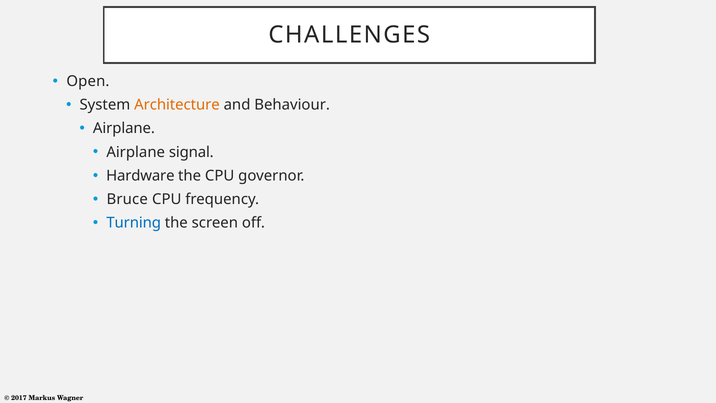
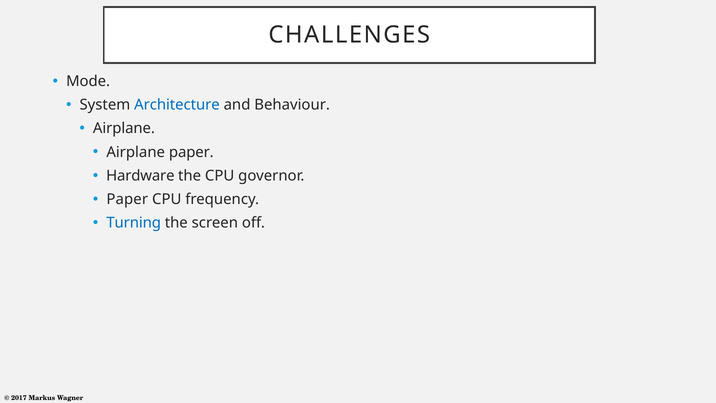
Open: Open -> Mode (88, 81)
Architecture colour: orange -> blue (177, 105)
Airplane signal: signal -> paper (191, 152)
Bruce: Bruce -> Paper (127, 199)
